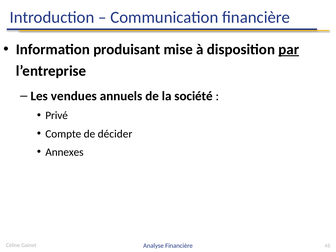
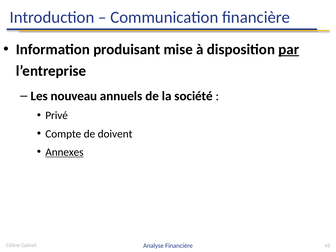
vendues: vendues -> nouveau (74, 96)
décider: décider -> doivent (115, 134)
Annexes underline: none -> present (64, 152)
